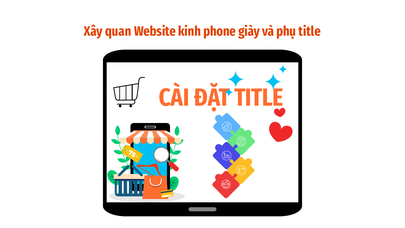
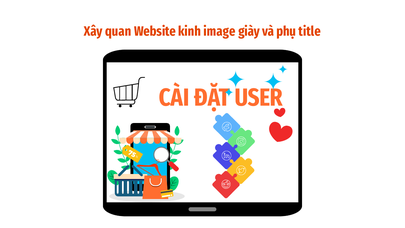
phone: phone -> image (220, 31)
ĐẶT TITLE: TITLE -> USER (259, 98)
